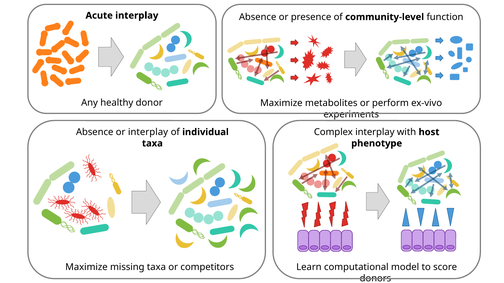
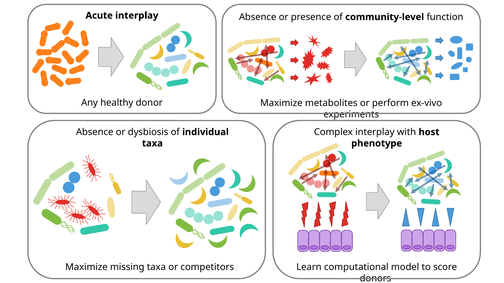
or interplay: interplay -> dysbiosis (148, 132)
